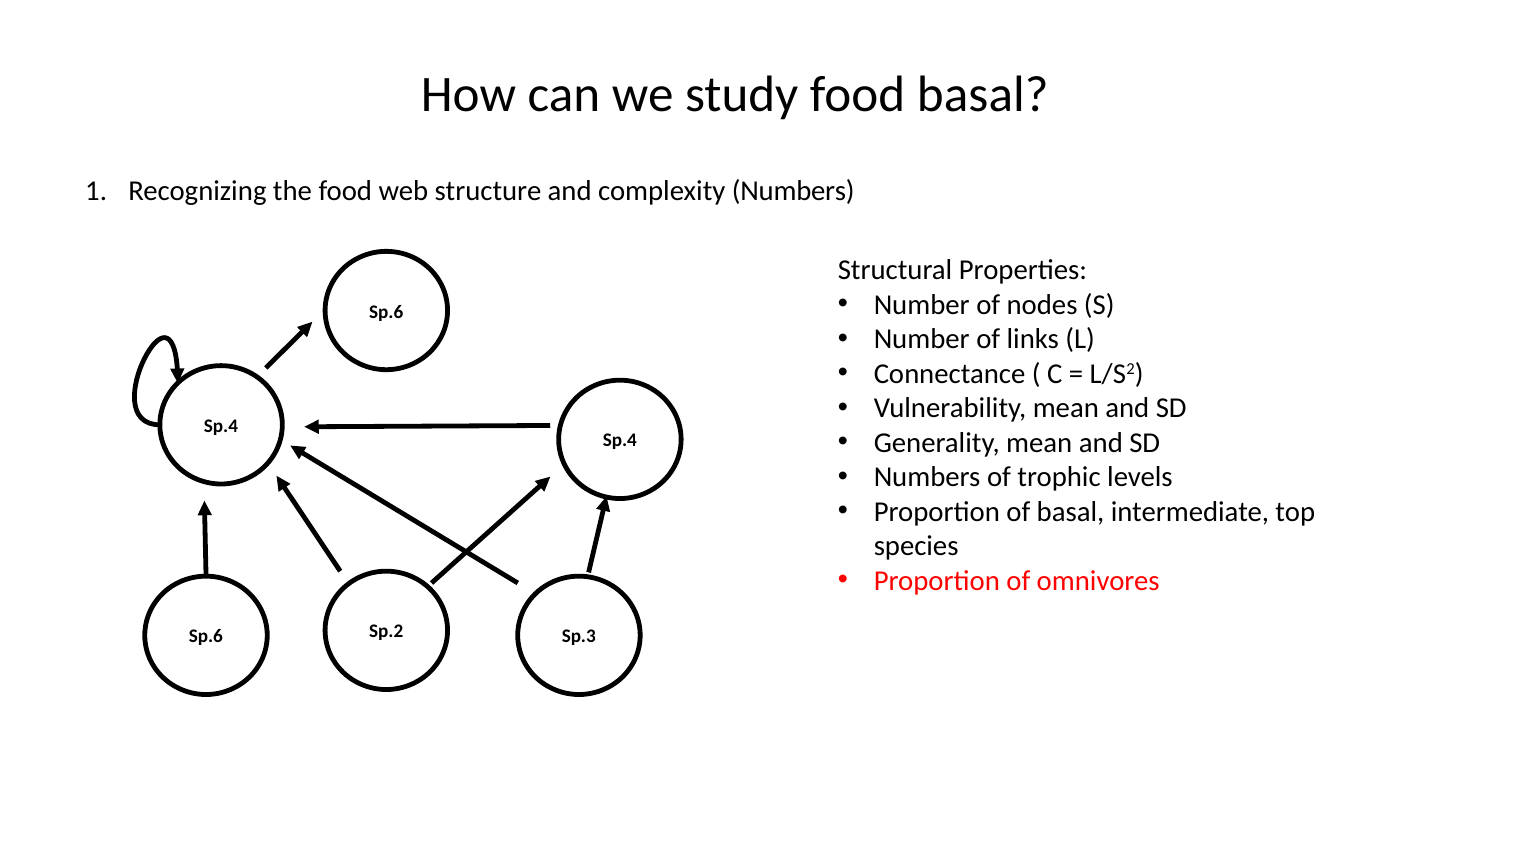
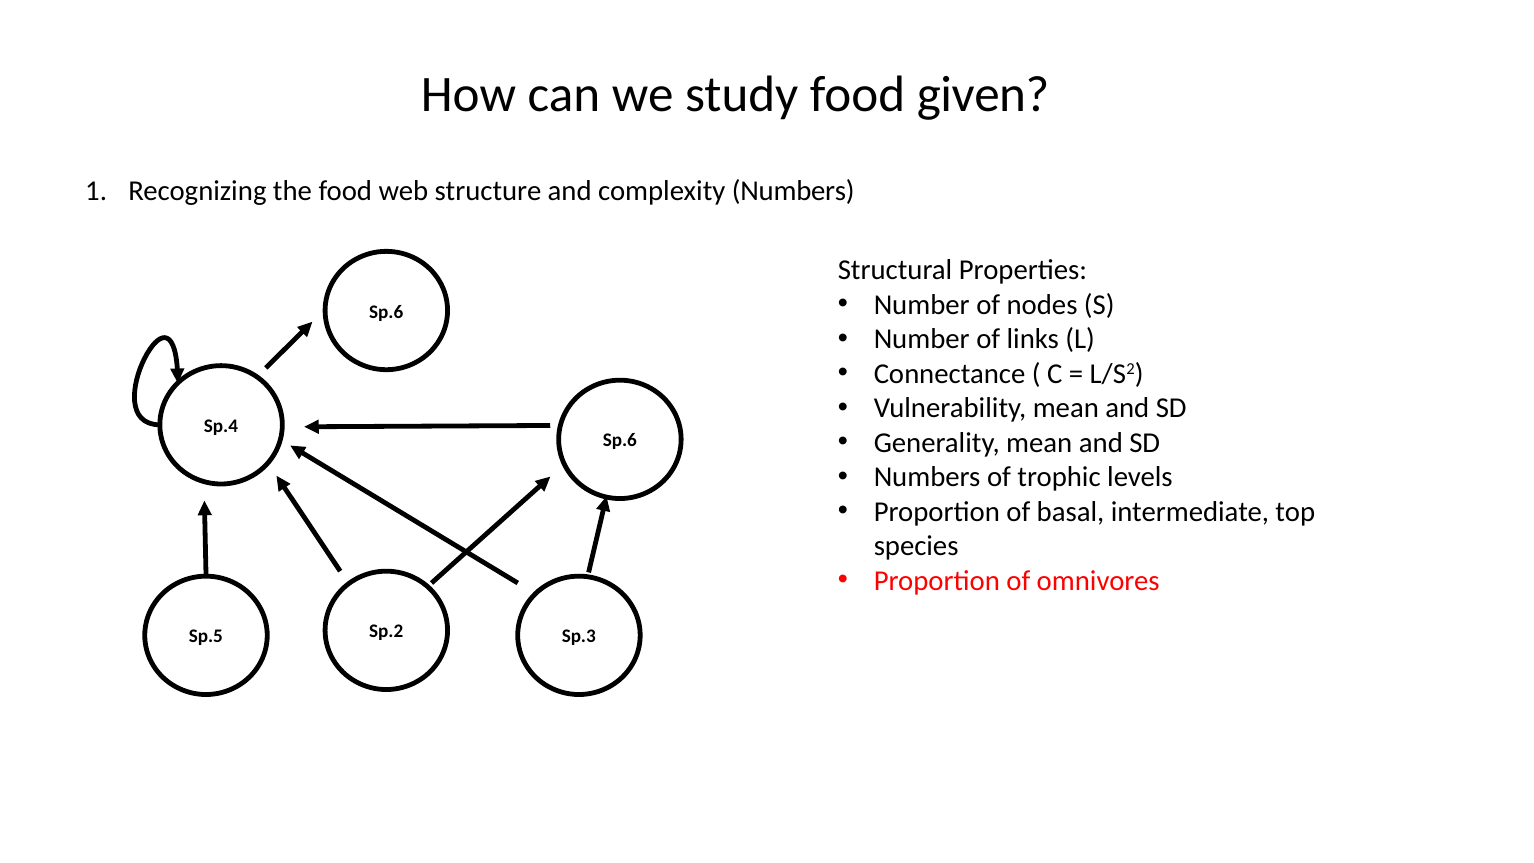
food basal: basal -> given (983, 94)
Sp.4: Sp.4 -> Sp.6 (620, 441)
Sp.6: Sp.6 -> Sp.5 (206, 637)
